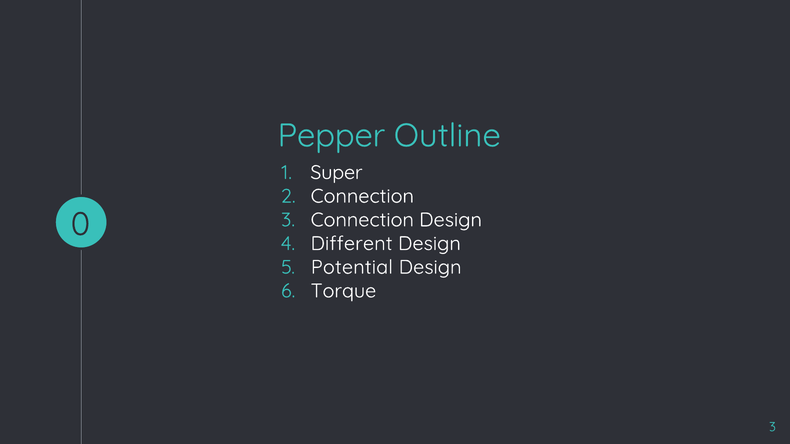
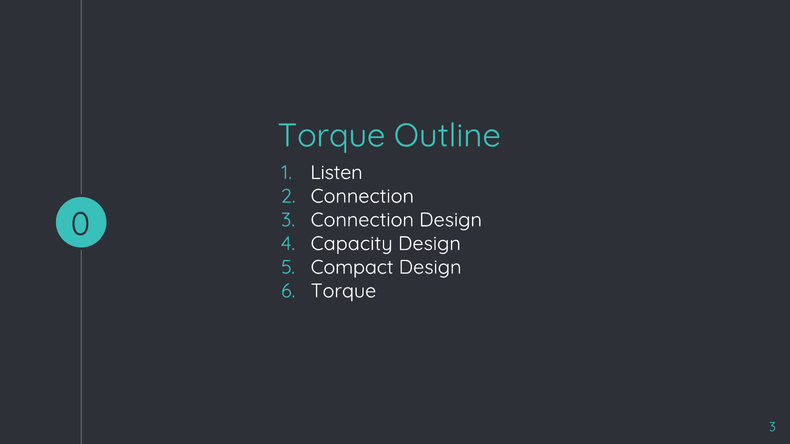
Pepper: Pepper -> Torque (331, 136)
Super: Super -> Listen (336, 173)
Different: Different -> Capacity (352, 244)
Potential: Potential -> Compact (352, 267)
